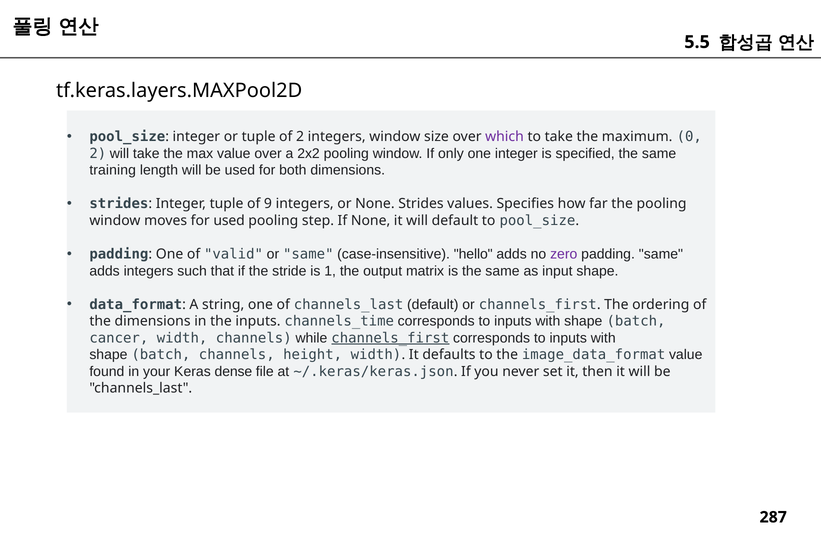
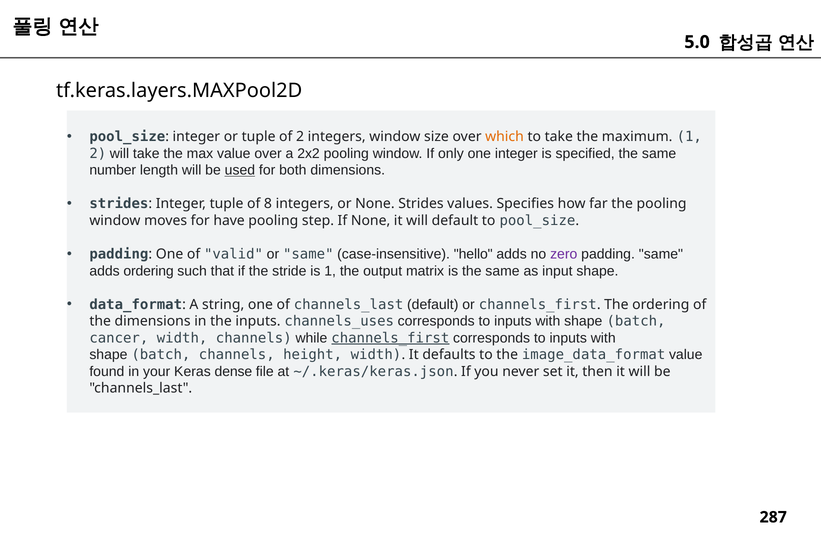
5.5: 5.5 -> 5.0 (697, 42)
which colour: purple -> orange (504, 137)
maximum 0: 0 -> 1 (689, 137)
training: training -> number (113, 170)
used underline: none -> present (240, 170)
9: 9 -> 8 (268, 204)
for used: used -> have (229, 221)
adds integers: integers -> ordering (149, 271)
channels_time: channels_time -> channels_uses (339, 321)
